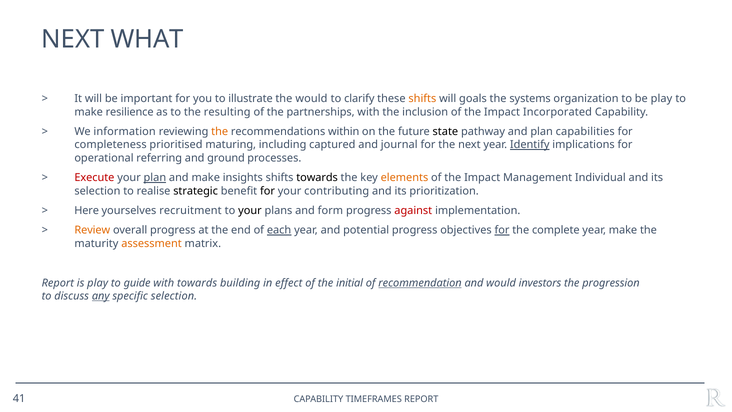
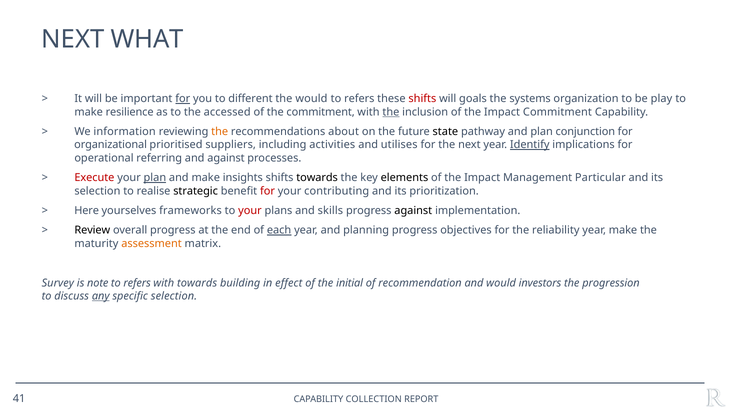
for underline: none -> present (183, 99)
illustrate: illustrate -> different (251, 99)
clarify: clarify -> refers (359, 99)
shifts colour: orange -> red (422, 99)
resulting: resulting -> accessed (227, 112)
the partnerships: partnerships -> commitment (321, 112)
the underline: none -> present (391, 112)
Impact Incorporated: Incorporated -> Commitment (557, 112)
within: within -> about (344, 132)
capabilities: capabilities -> conjunction (585, 132)
completeness: completeness -> organizational (111, 145)
maturing: maturing -> suppliers (231, 145)
captured: captured -> activities (332, 145)
journal: journal -> utilises (399, 145)
and ground: ground -> against (226, 158)
elements colour: orange -> black (404, 178)
Individual: Individual -> Particular (600, 178)
for colour: black -> red (267, 191)
recruitment: recruitment -> frameworks (190, 210)
your colour: black -> red (250, 210)
form: form -> skills (330, 210)
against colour: red -> black (413, 210)
Review colour: orange -> black (92, 230)
potential: potential -> planning (366, 230)
for underline: present -> none (502, 230)
complete: complete -> reliability (556, 230)
Report: Report -> Survey (58, 283)
is play: play -> note (98, 283)
guide: guide -> refers (137, 283)
recommendation underline: present -> none (420, 283)
TIMEFRAMES: TIMEFRAMES -> COLLECTION (374, 399)
